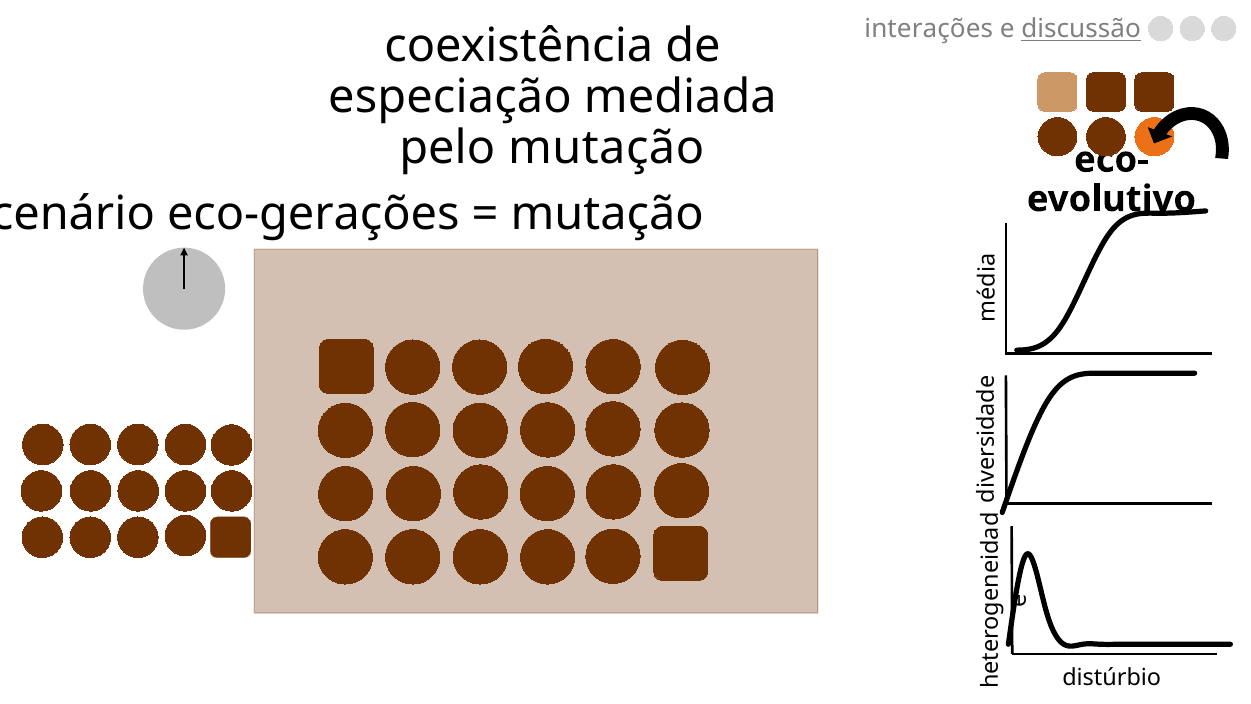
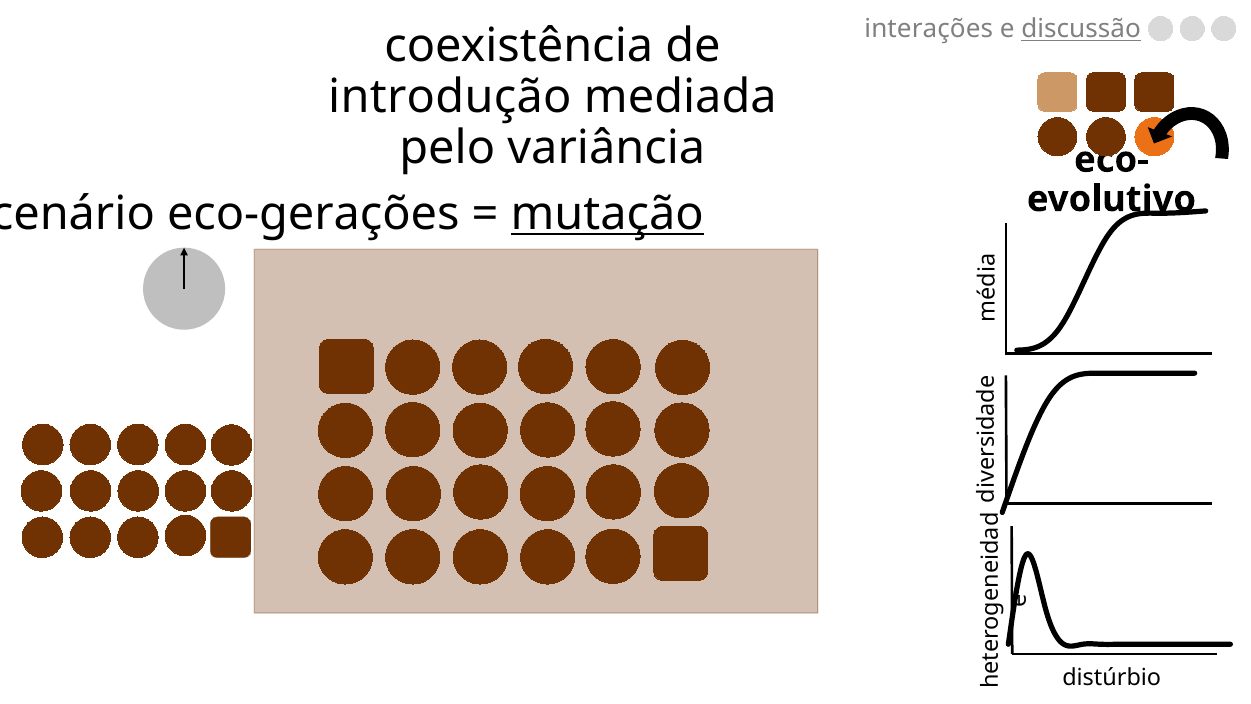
especiação: especiação -> introdução (450, 97)
pelo mutação: mutação -> variância (606, 147)
mutação underline: none -> present (607, 214)
